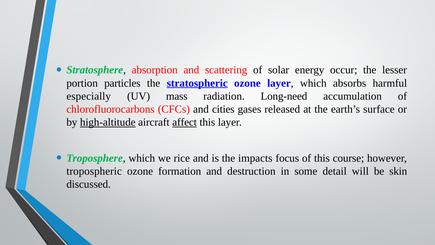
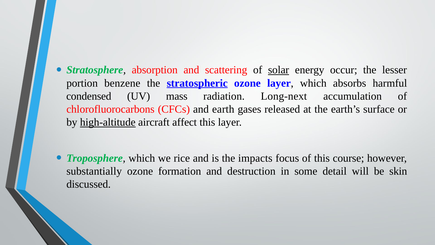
solar underline: none -> present (279, 70)
particles: particles -> benzene (122, 83)
especially: especially -> condensed (89, 96)
Long-need: Long-need -> Long-next (284, 96)
cities: cities -> earth (223, 109)
affect underline: present -> none (185, 122)
tropospheric: tropospheric -> substantially (94, 171)
